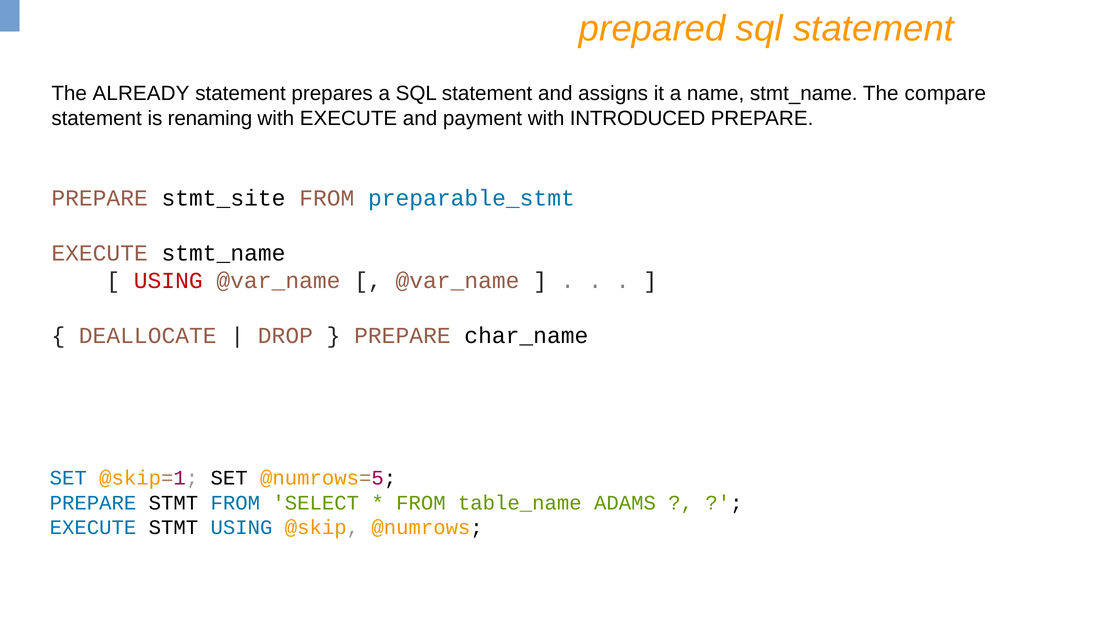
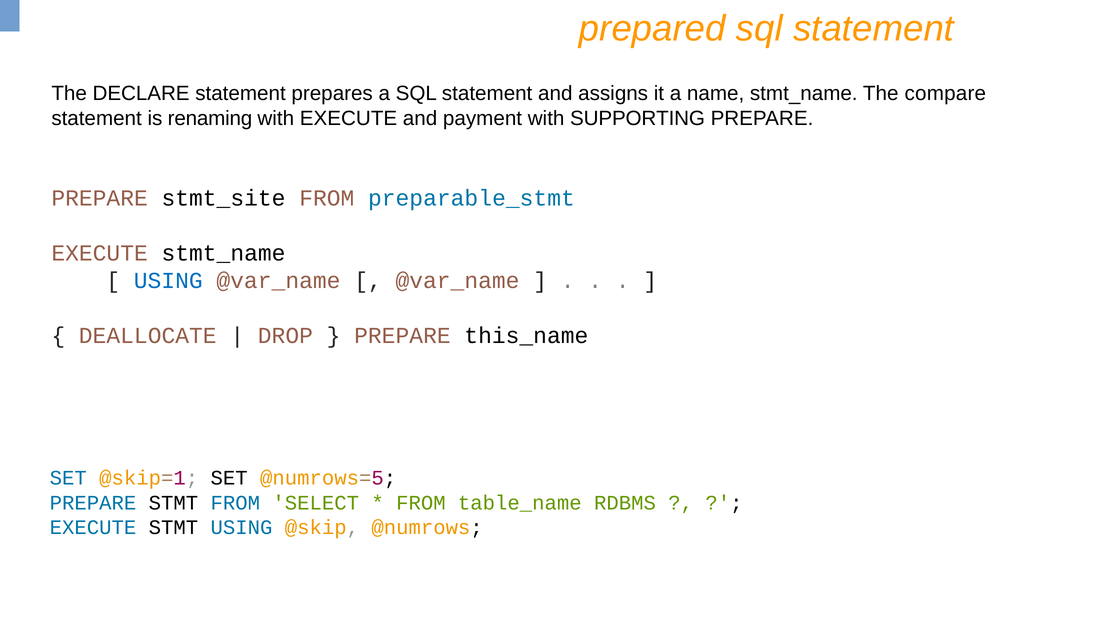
ALREADY: ALREADY -> DECLARE (141, 93)
INTRODUCED: INTRODUCED -> SUPPORTING (638, 118)
USING colour: red -> blue (168, 281)
char_name: char_name -> this_name (526, 336)
ADAMS: ADAMS -> RDBMS (625, 503)
